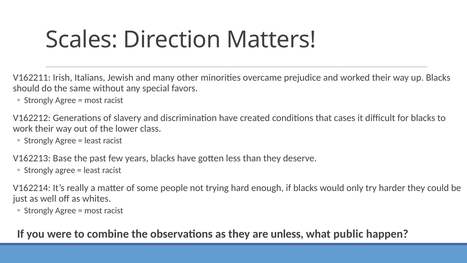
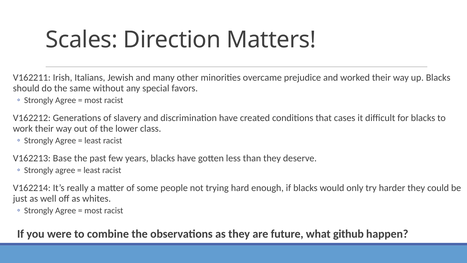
unless: unless -> future (287, 234)
public: public -> github (348, 234)
